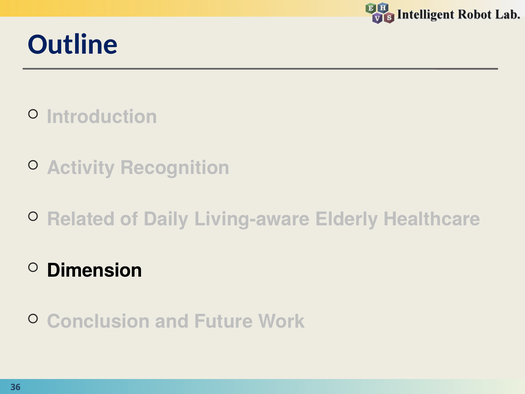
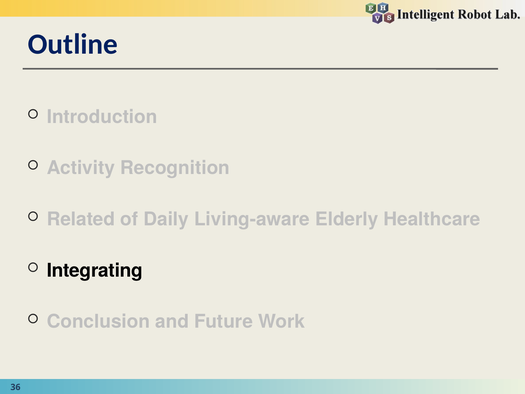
Dimension: Dimension -> Integrating (95, 270)
